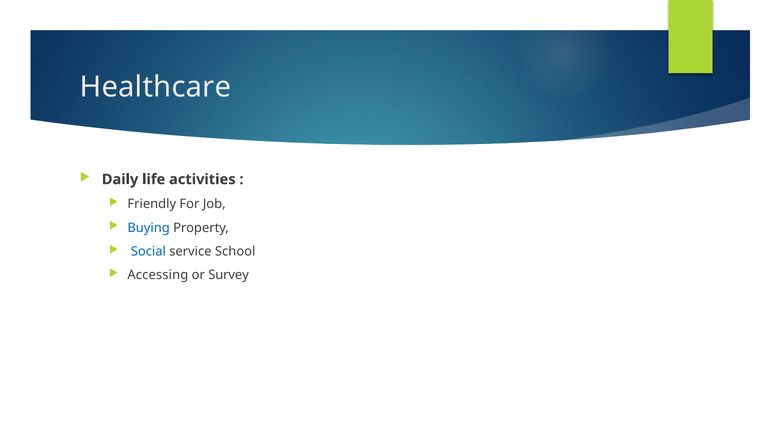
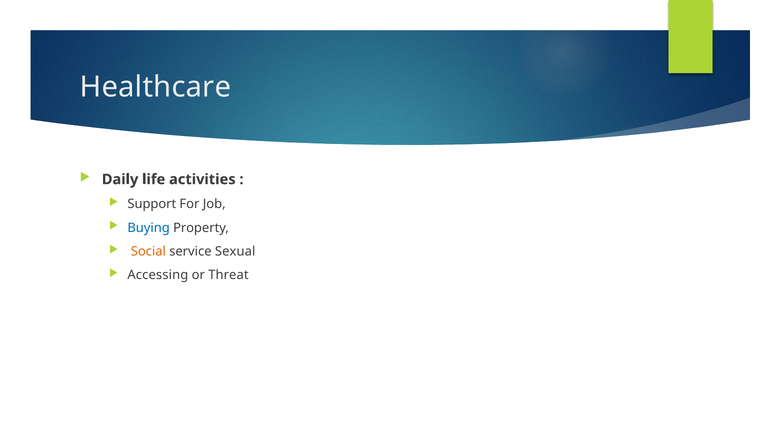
Friendly: Friendly -> Support (152, 204)
Social colour: blue -> orange (148, 252)
School: School -> Sexual (235, 252)
Survey: Survey -> Threat (228, 275)
